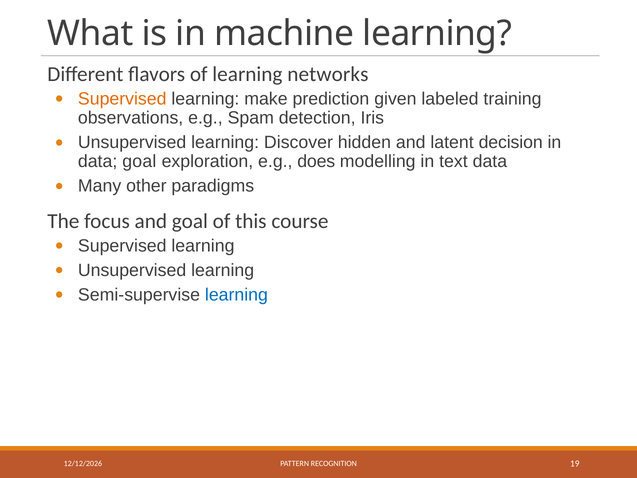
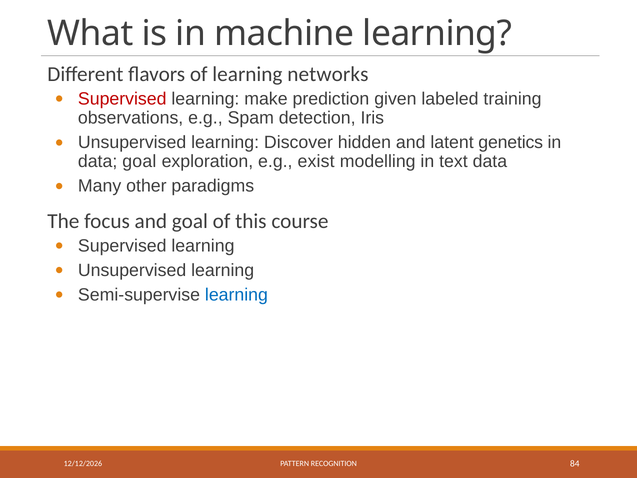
Supervised colour: orange -> red (122, 99)
decision: decision -> genetics (511, 142)
does: does -> exist (316, 161)
19: 19 -> 84 (575, 463)
